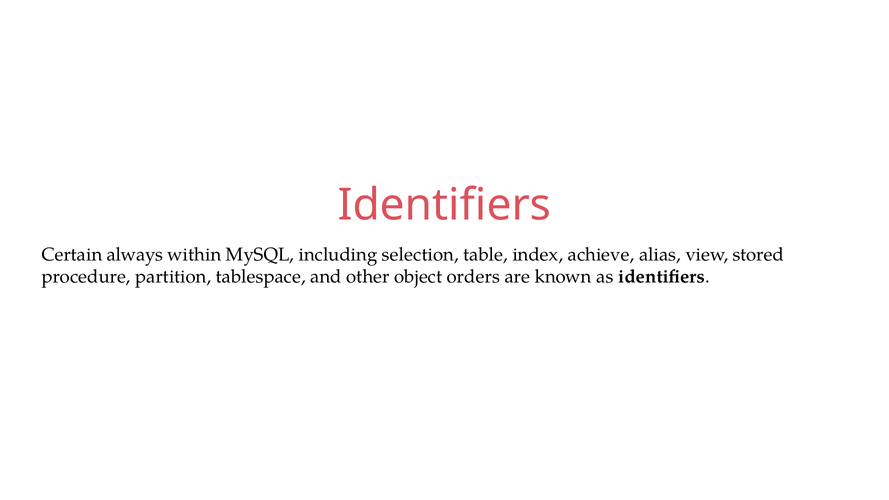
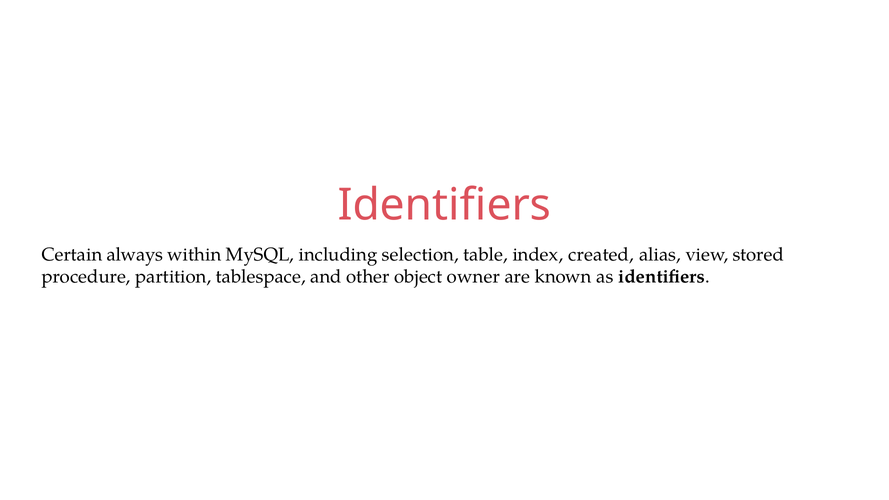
achieve: achieve -> created (601, 255)
orders: orders -> owner (473, 277)
